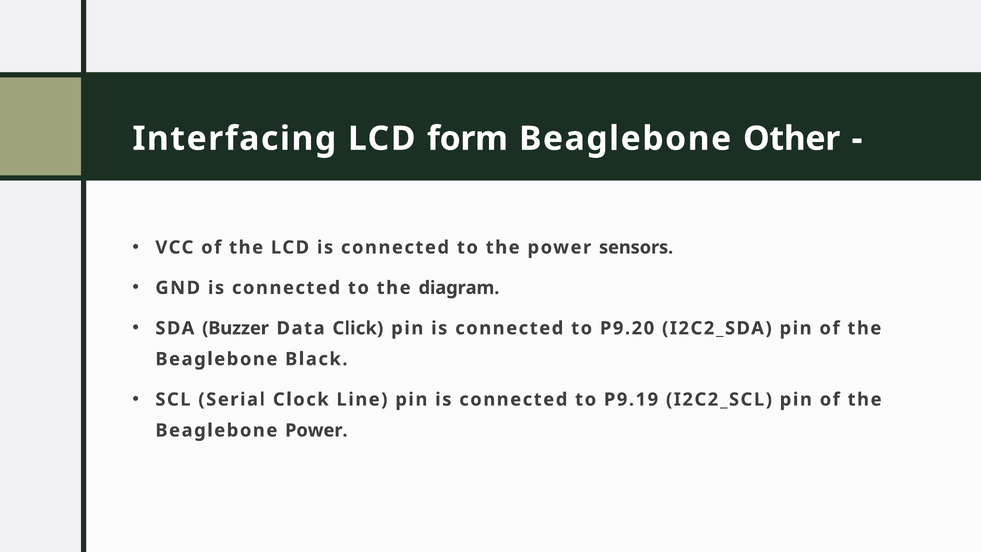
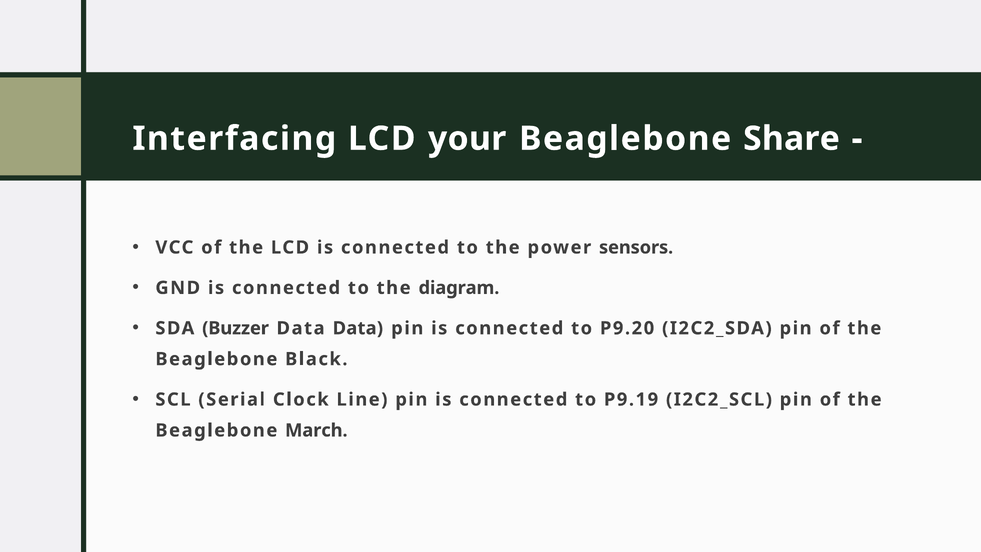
form: form -> your (467, 139)
Other: Other -> Share (791, 139)
Data Click: Click -> Data (358, 328)
Beaglebone Power: Power -> March (316, 430)
